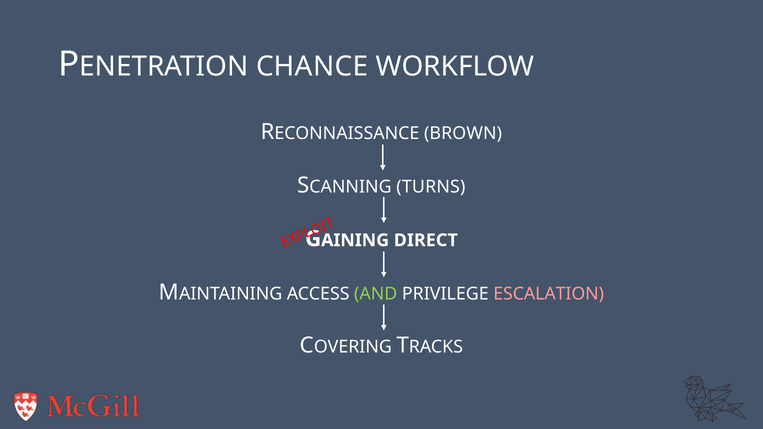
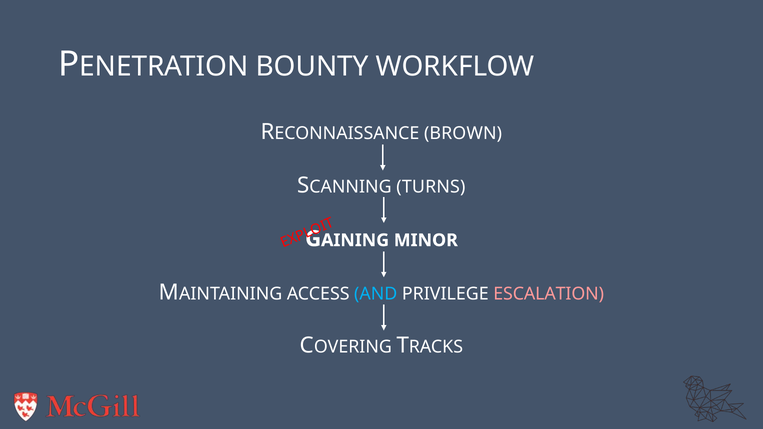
CHANCE: CHANCE -> BOUNTY (312, 66)
DIRECT: DIRECT -> MINOR (426, 240)
AND colour: light green -> light blue (376, 294)
